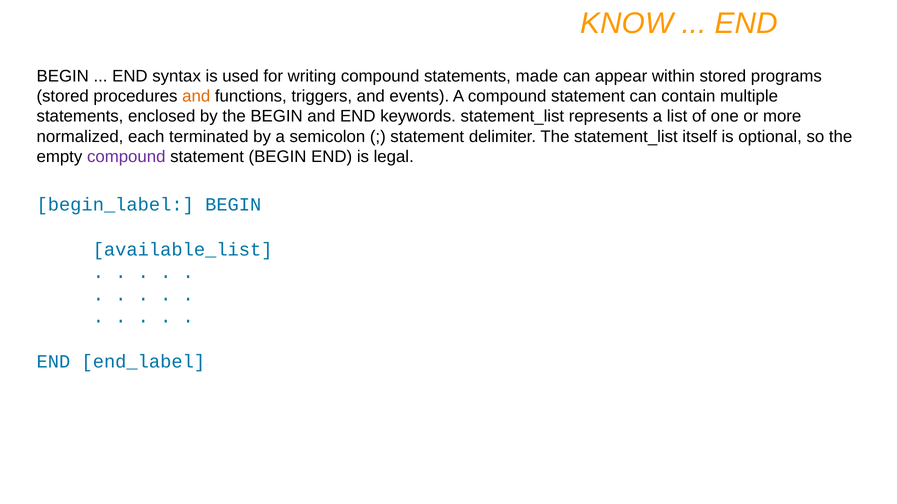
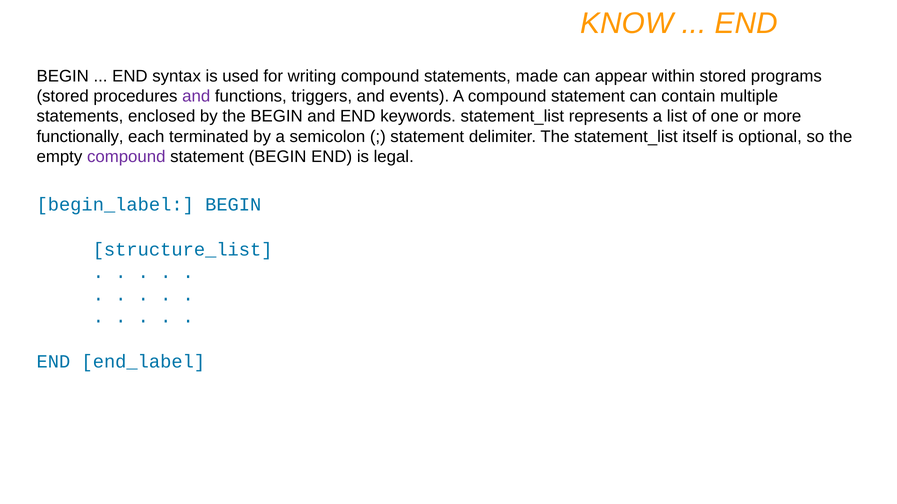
and colour: orange -> purple (196, 96)
normalized: normalized -> functionally (80, 137)
available_list: available_list -> structure_list (183, 250)
